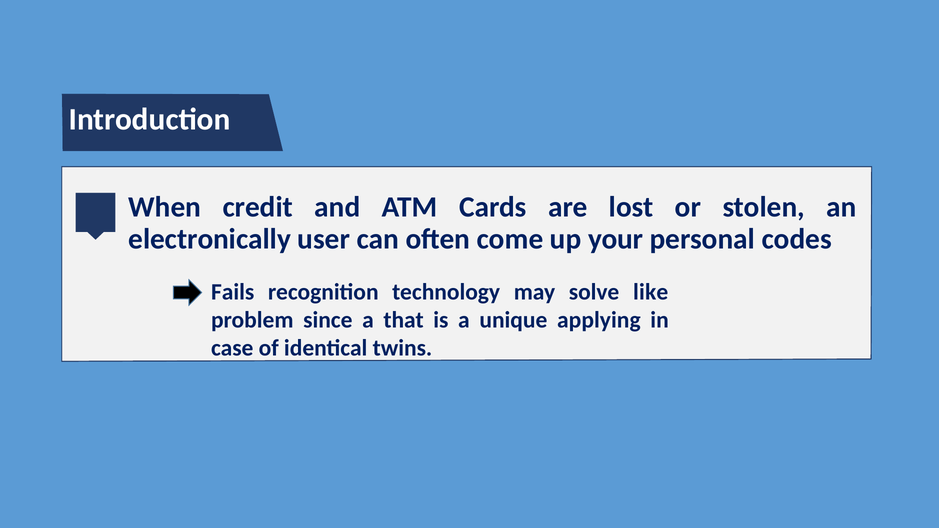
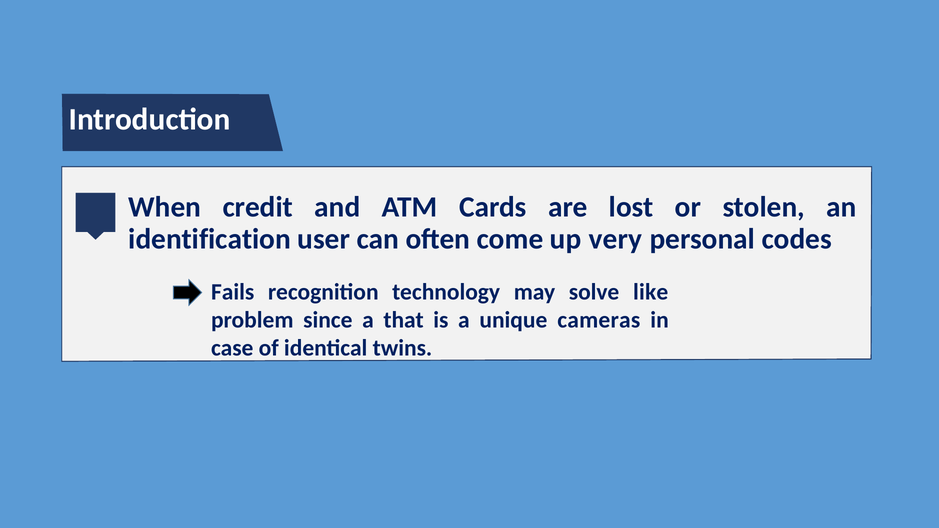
electronically: electronically -> identification (210, 239)
your: your -> very (615, 239)
applying: applying -> cameras (599, 320)
